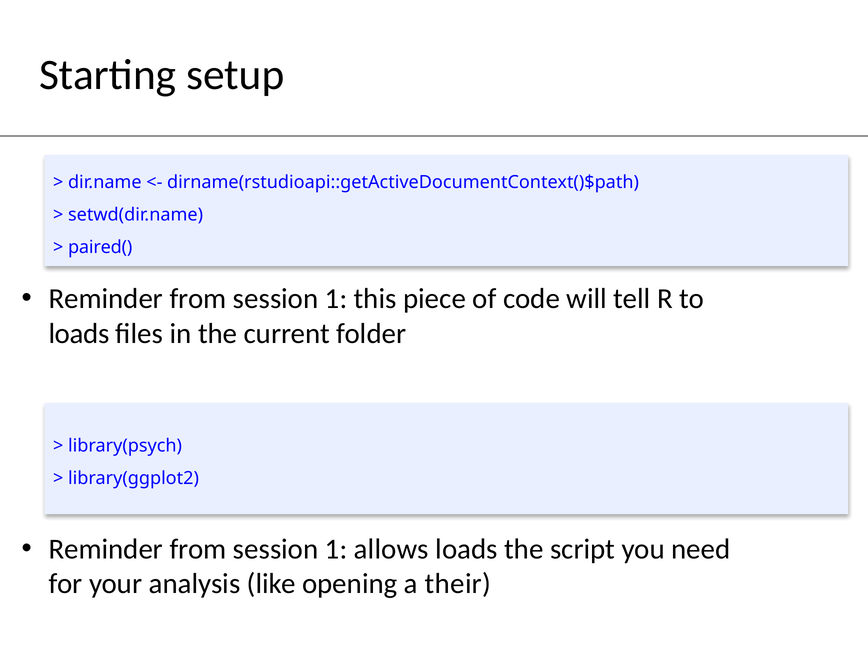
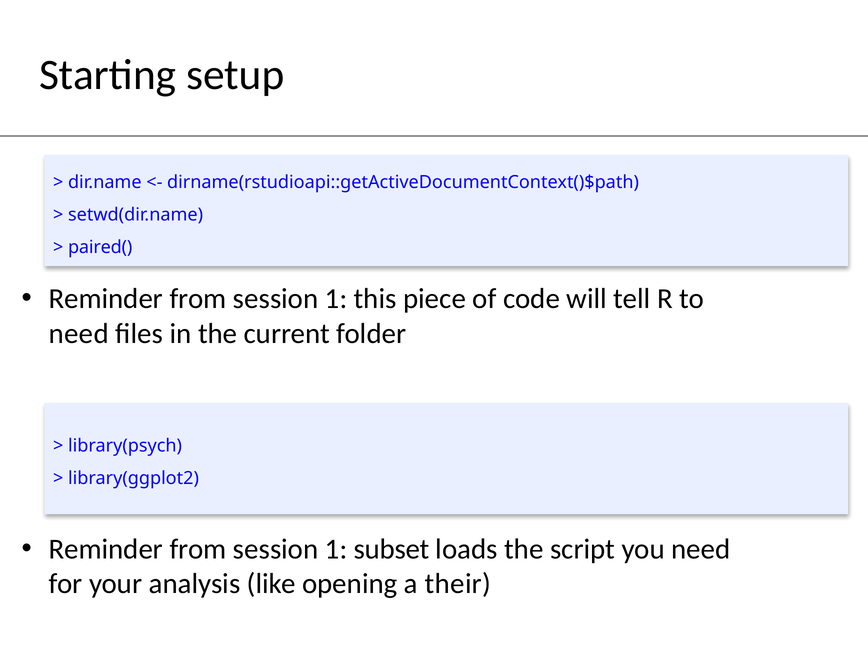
loads: loads -> need (79, 334)
allows: allows -> subset (391, 549)
